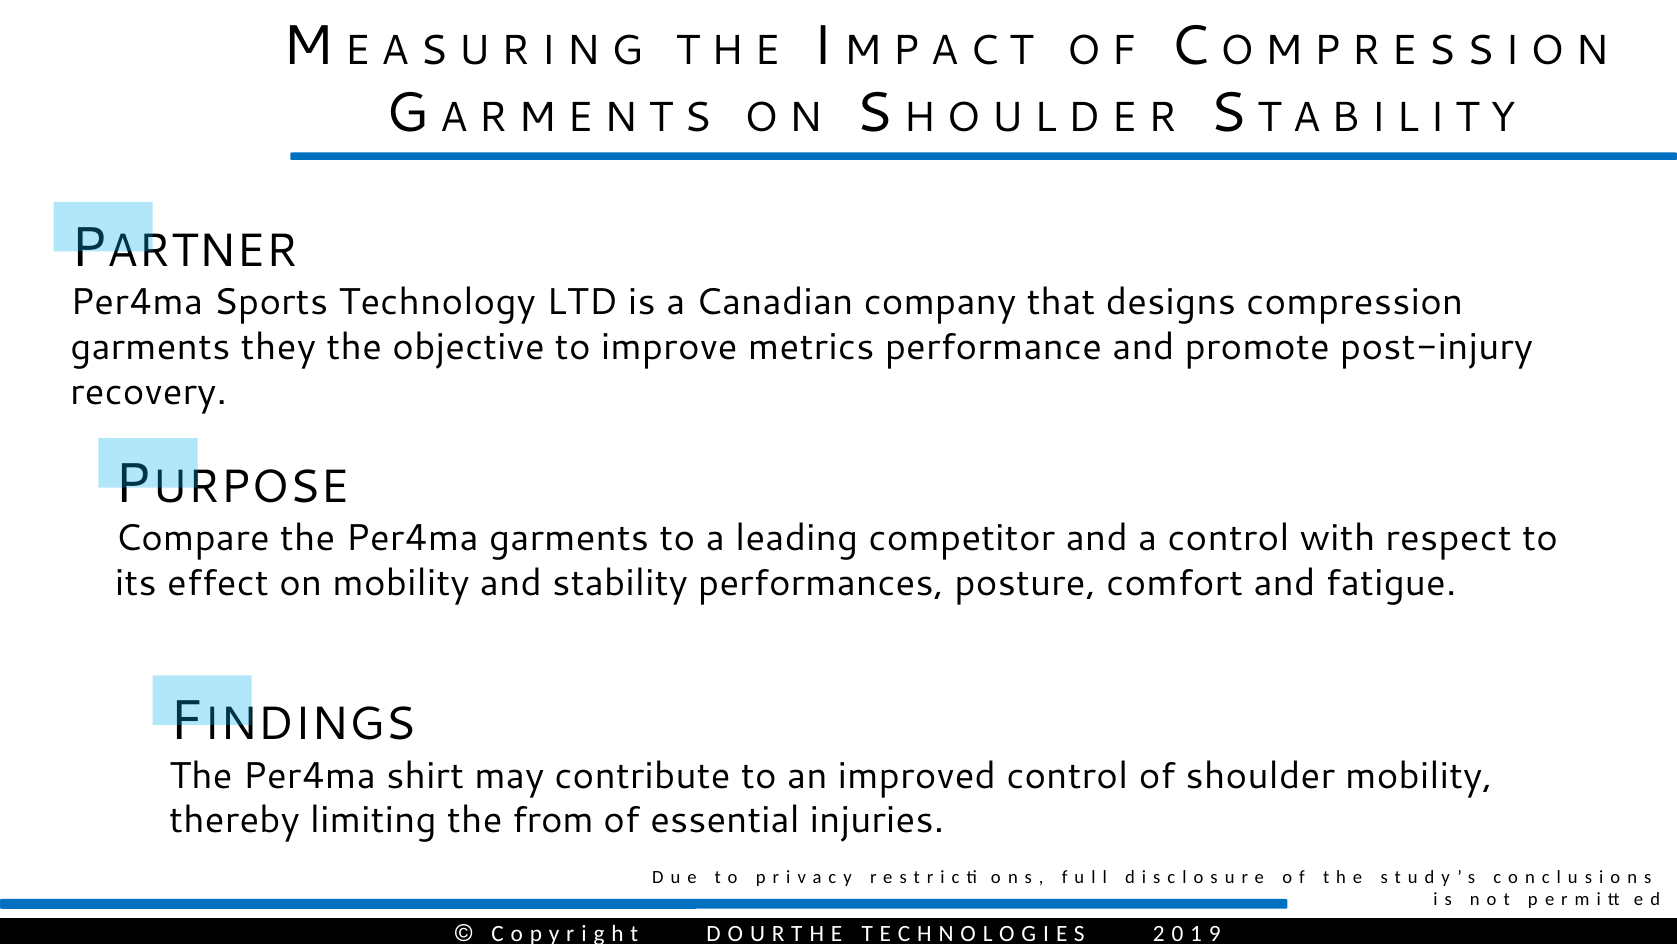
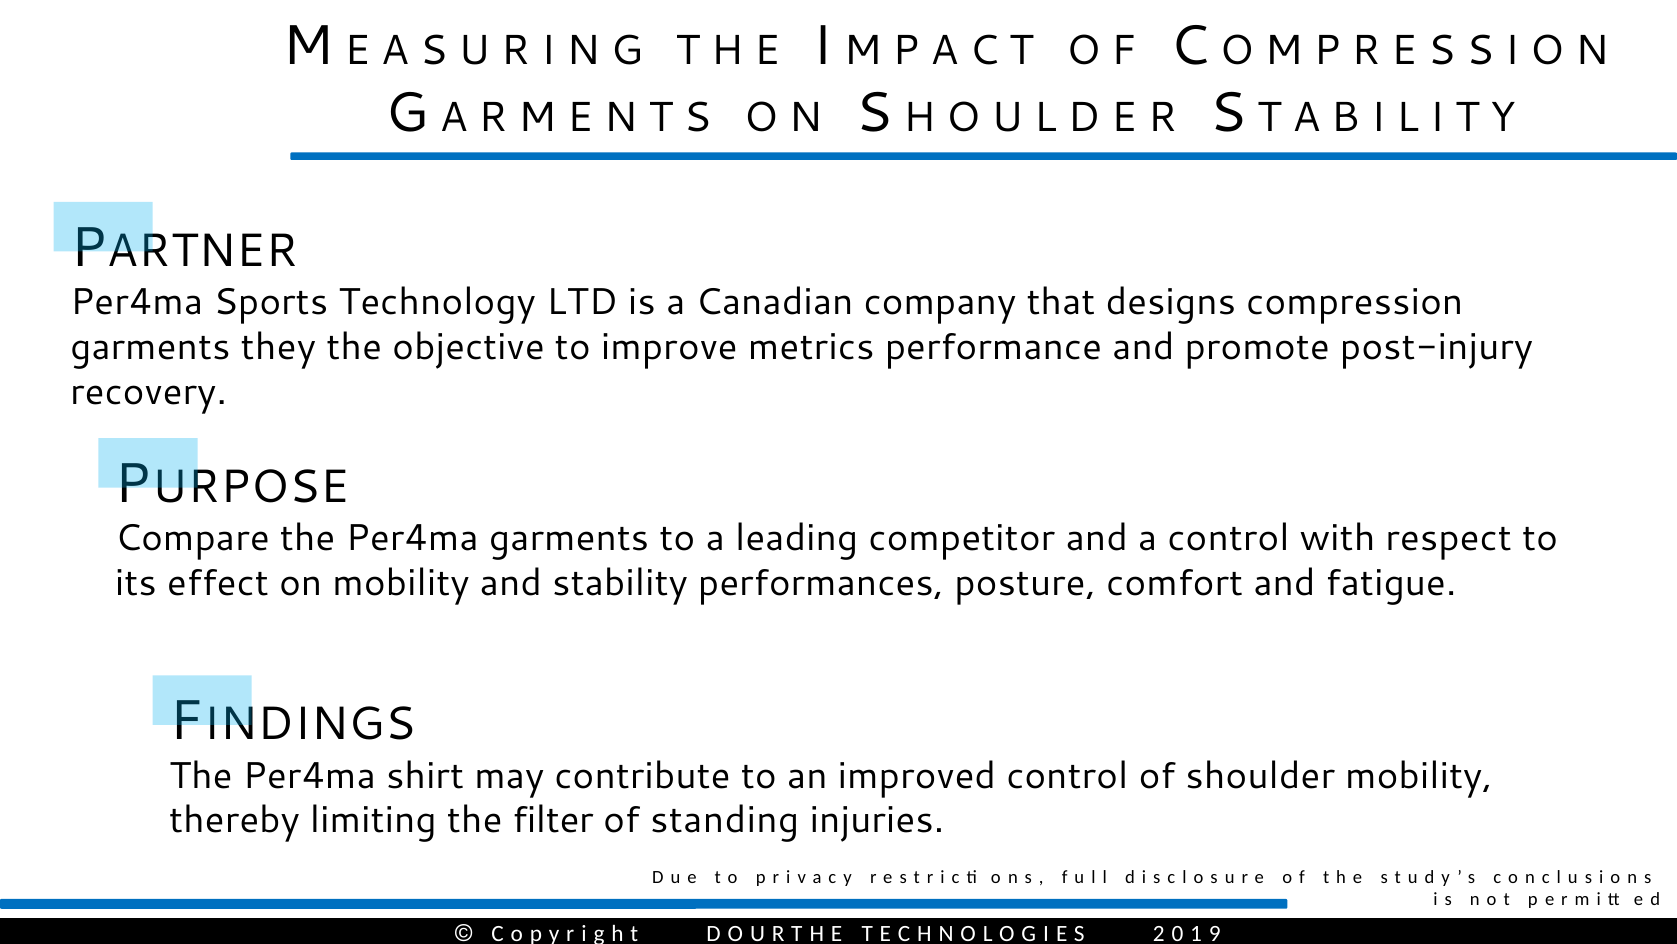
from: from -> filter (553, 820)
essential: essential -> standing (725, 820)
